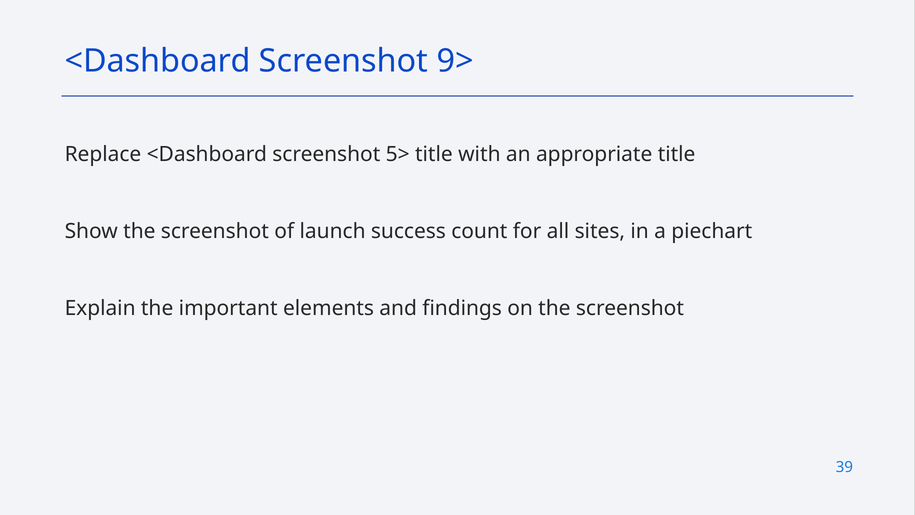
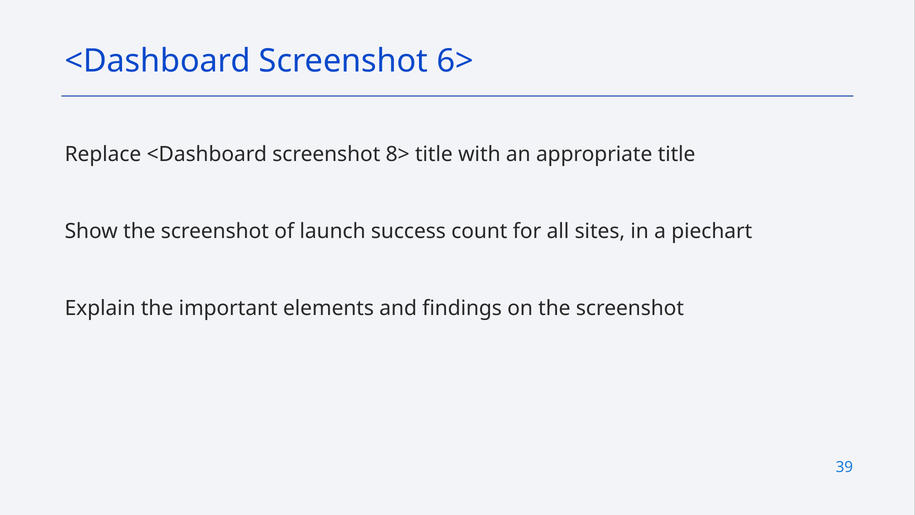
9>: 9> -> 6> (455, 61)
5>: 5> -> 8> (398, 154)
